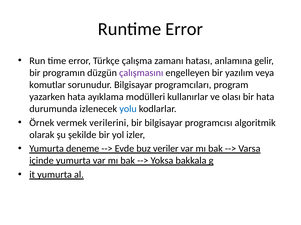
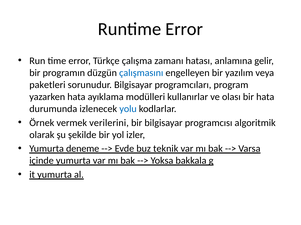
çalışmasını colour: purple -> blue (141, 73)
komutlar: komutlar -> paketleri (47, 85)
veriler: veriler -> teknik (166, 149)
